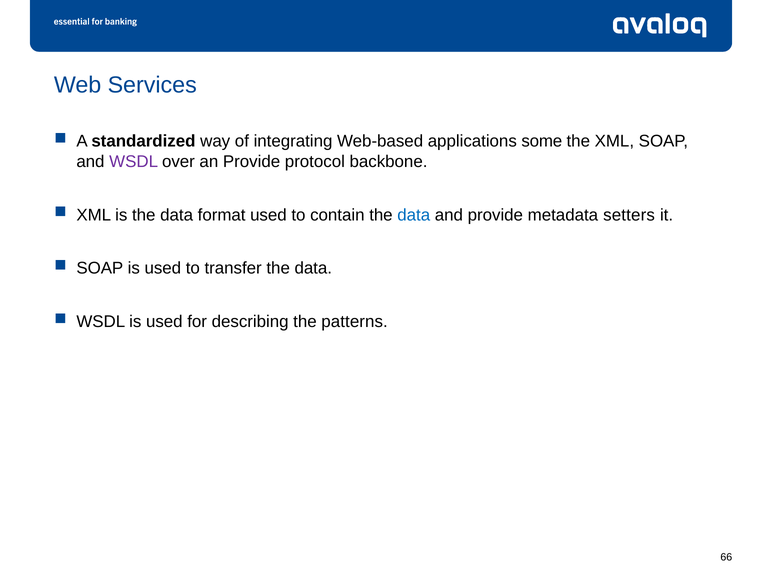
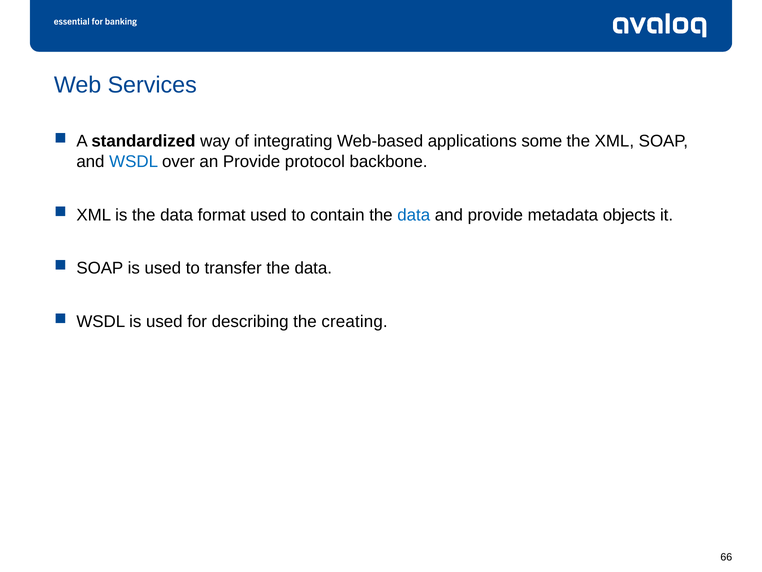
WSDL colour: purple -> blue (134, 161)
setters: setters -> objects (629, 215)
patterns: patterns -> creating (355, 321)
